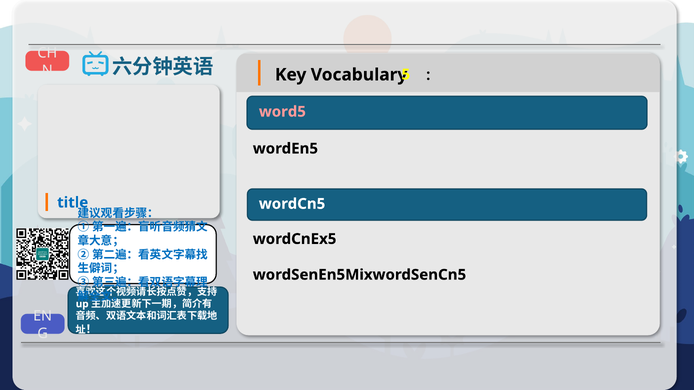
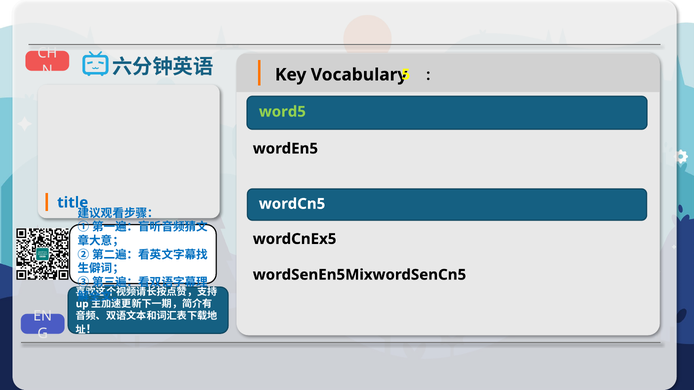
word5 colour: pink -> light green (282, 112)
